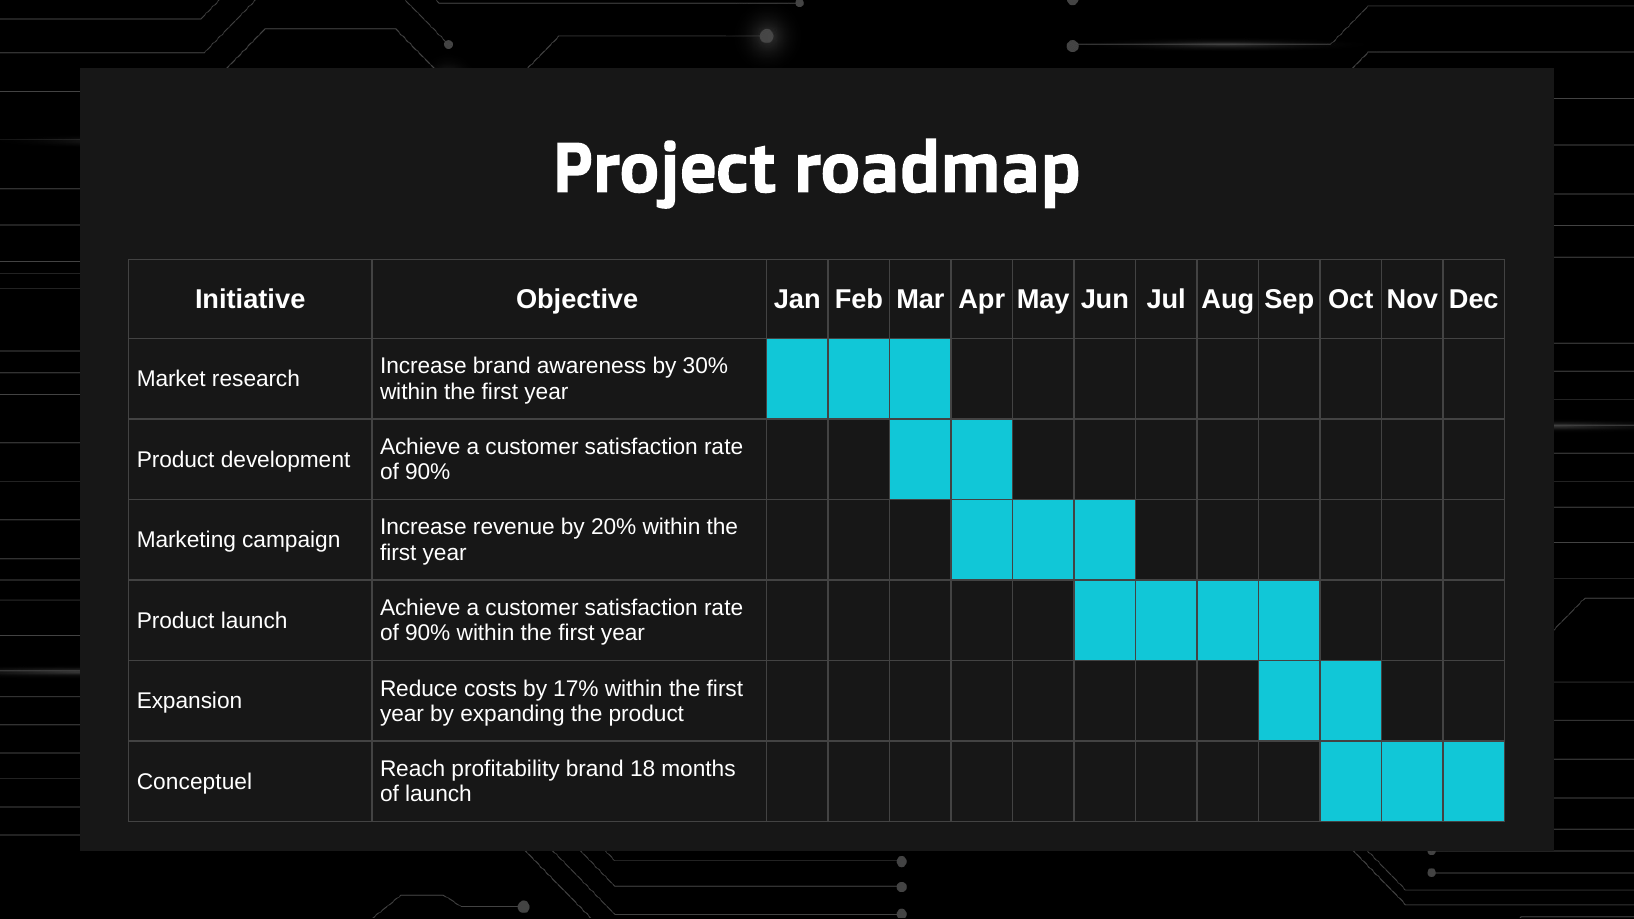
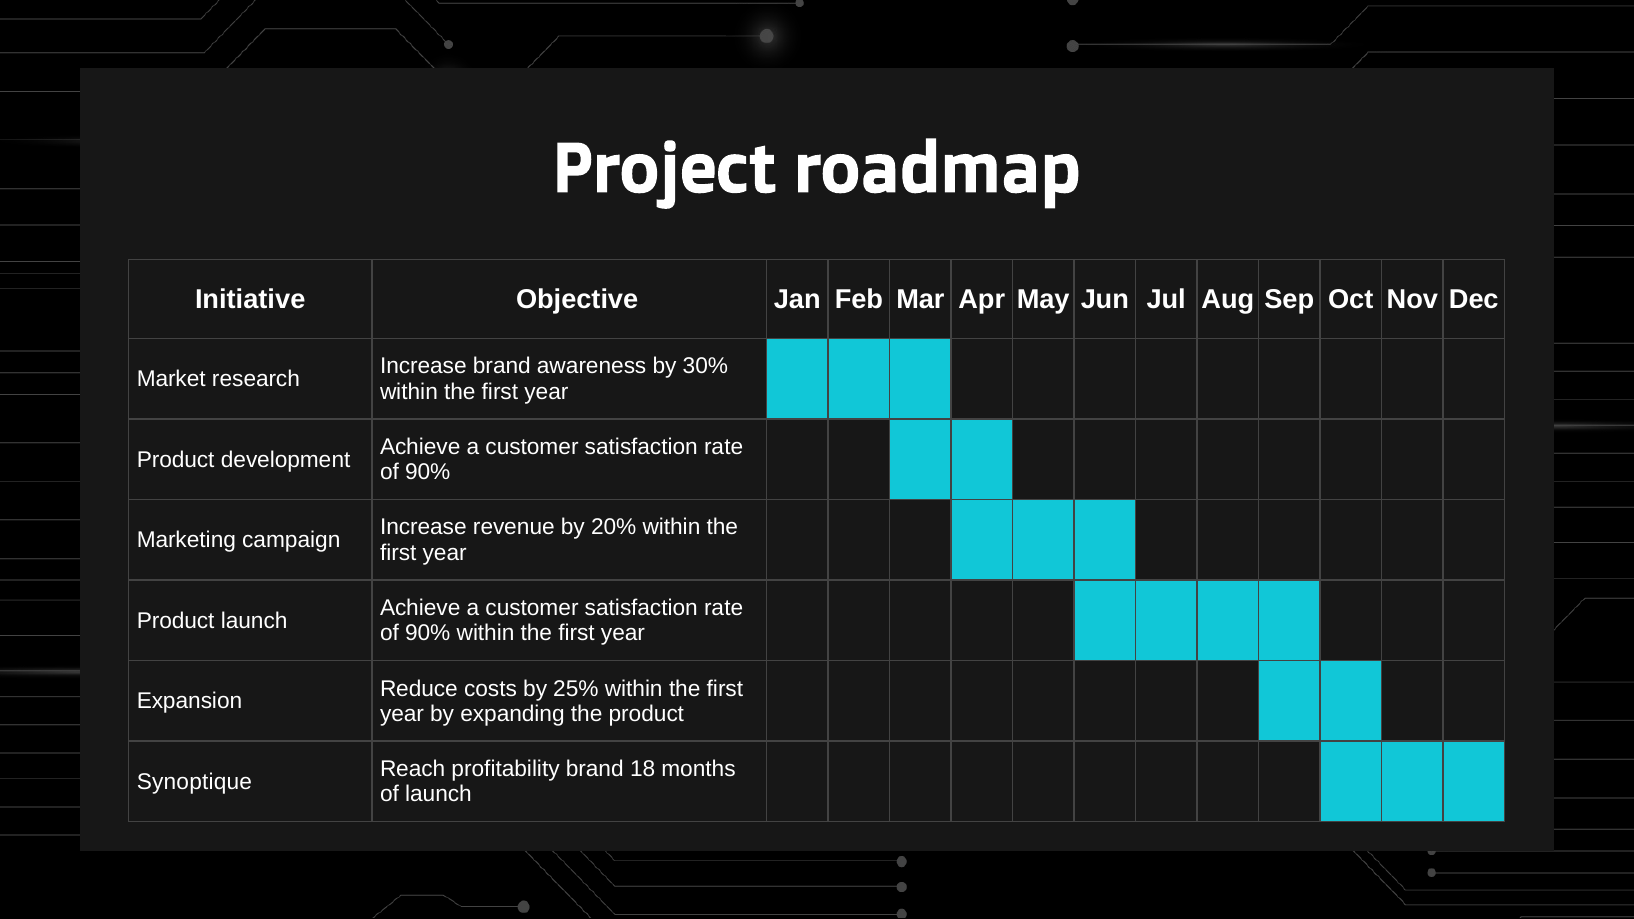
17%: 17% -> 25% (576, 689)
Conceptuel: Conceptuel -> Synoptique (194, 782)
